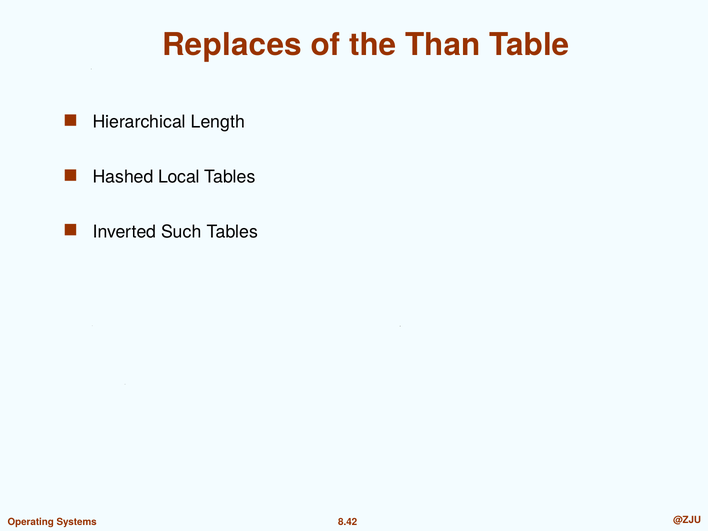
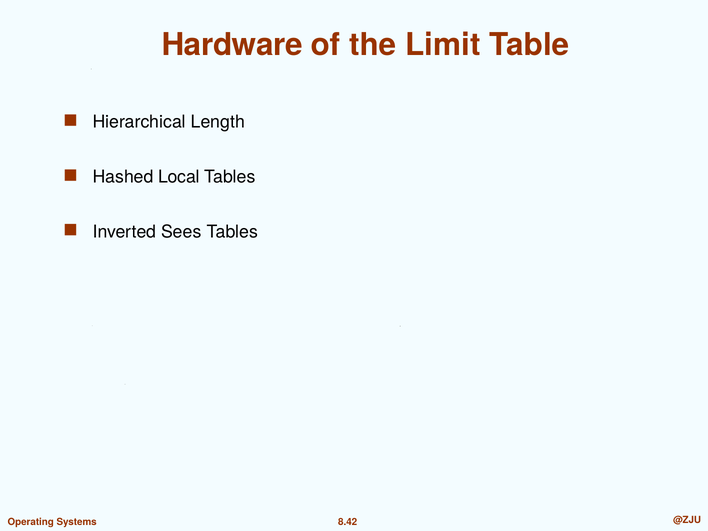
Replaces: Replaces -> Hardware (232, 45)
Than: Than -> Limit (443, 45)
Such: Such -> Sees (181, 232)
